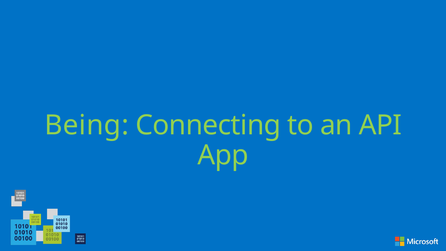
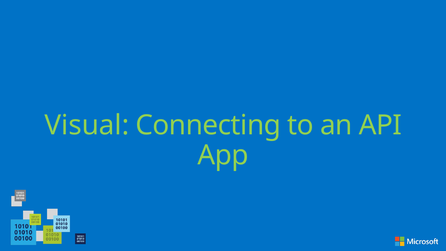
Being: Being -> Visual (87, 125)
